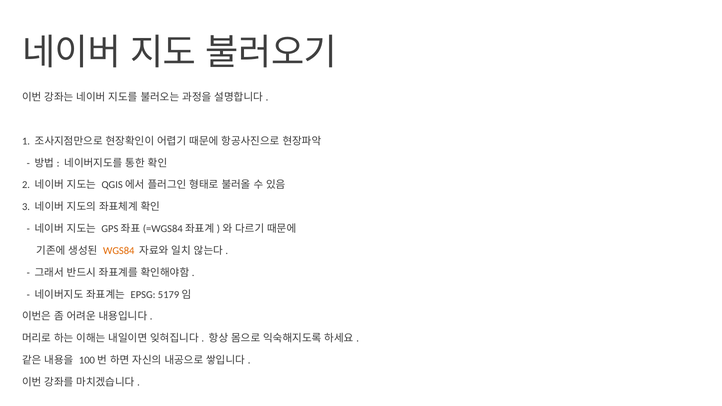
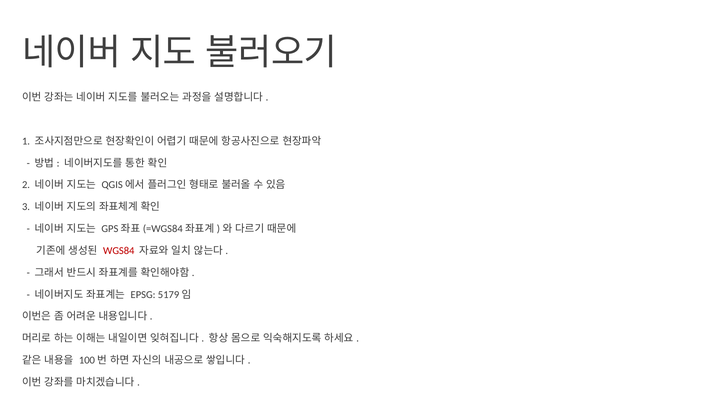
WGS84 colour: orange -> red (119, 251)
